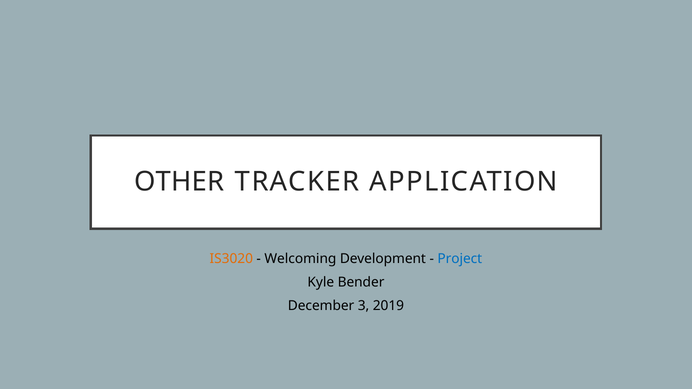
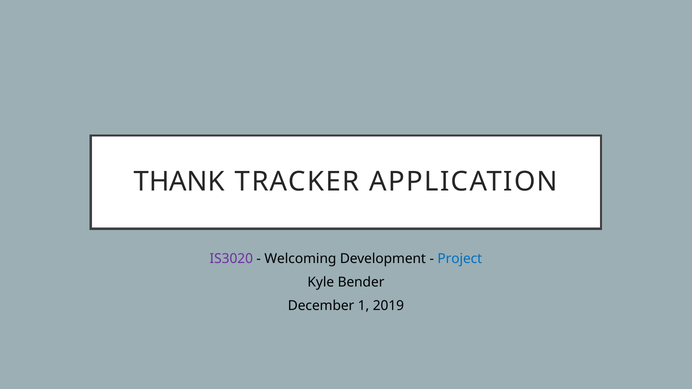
OTHER: OTHER -> THANK (179, 182)
IS3020 colour: orange -> purple (231, 259)
3: 3 -> 1 (364, 306)
